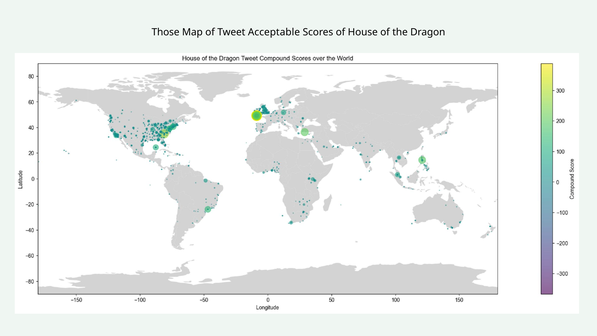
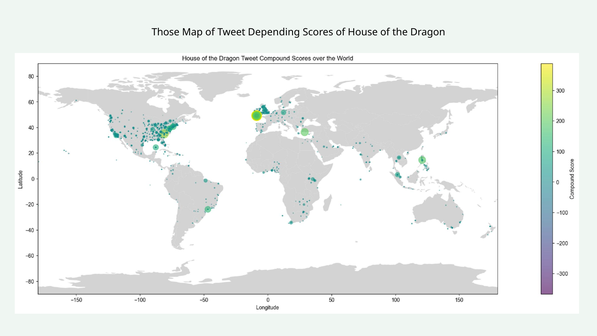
Acceptable: Acceptable -> Depending (274, 32)
